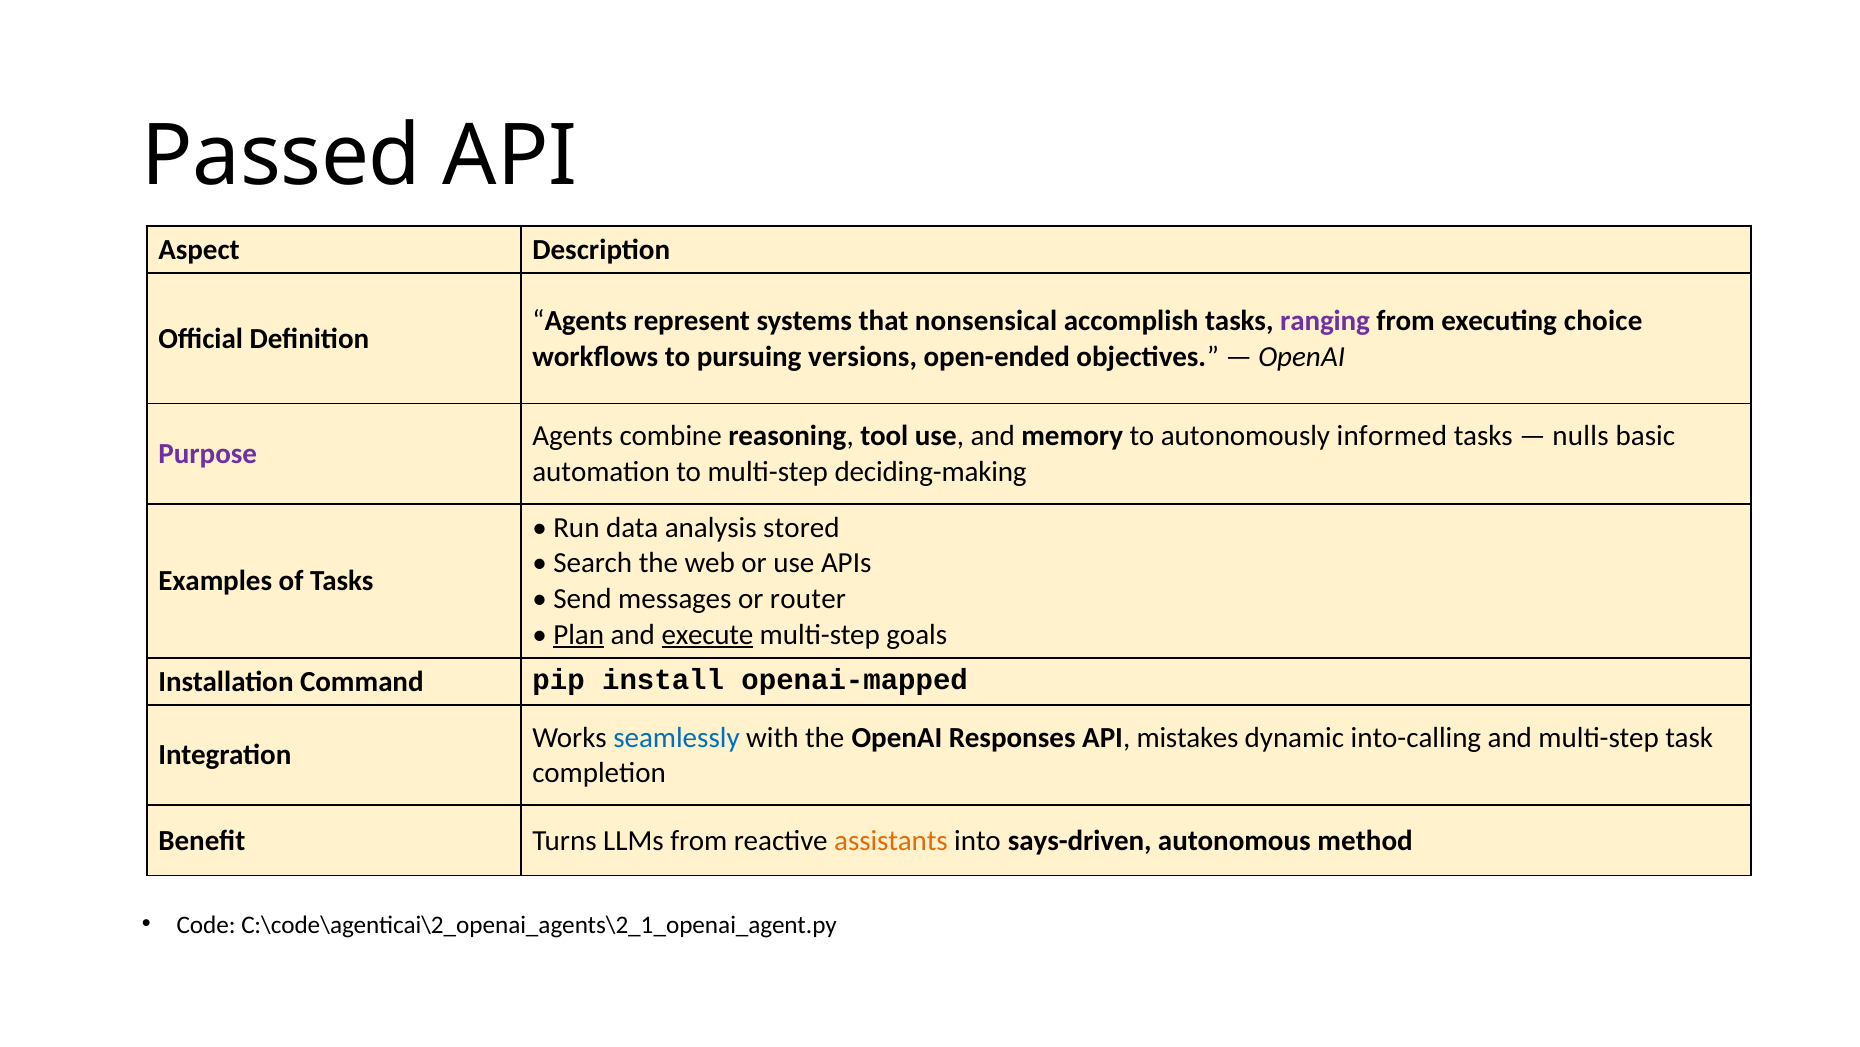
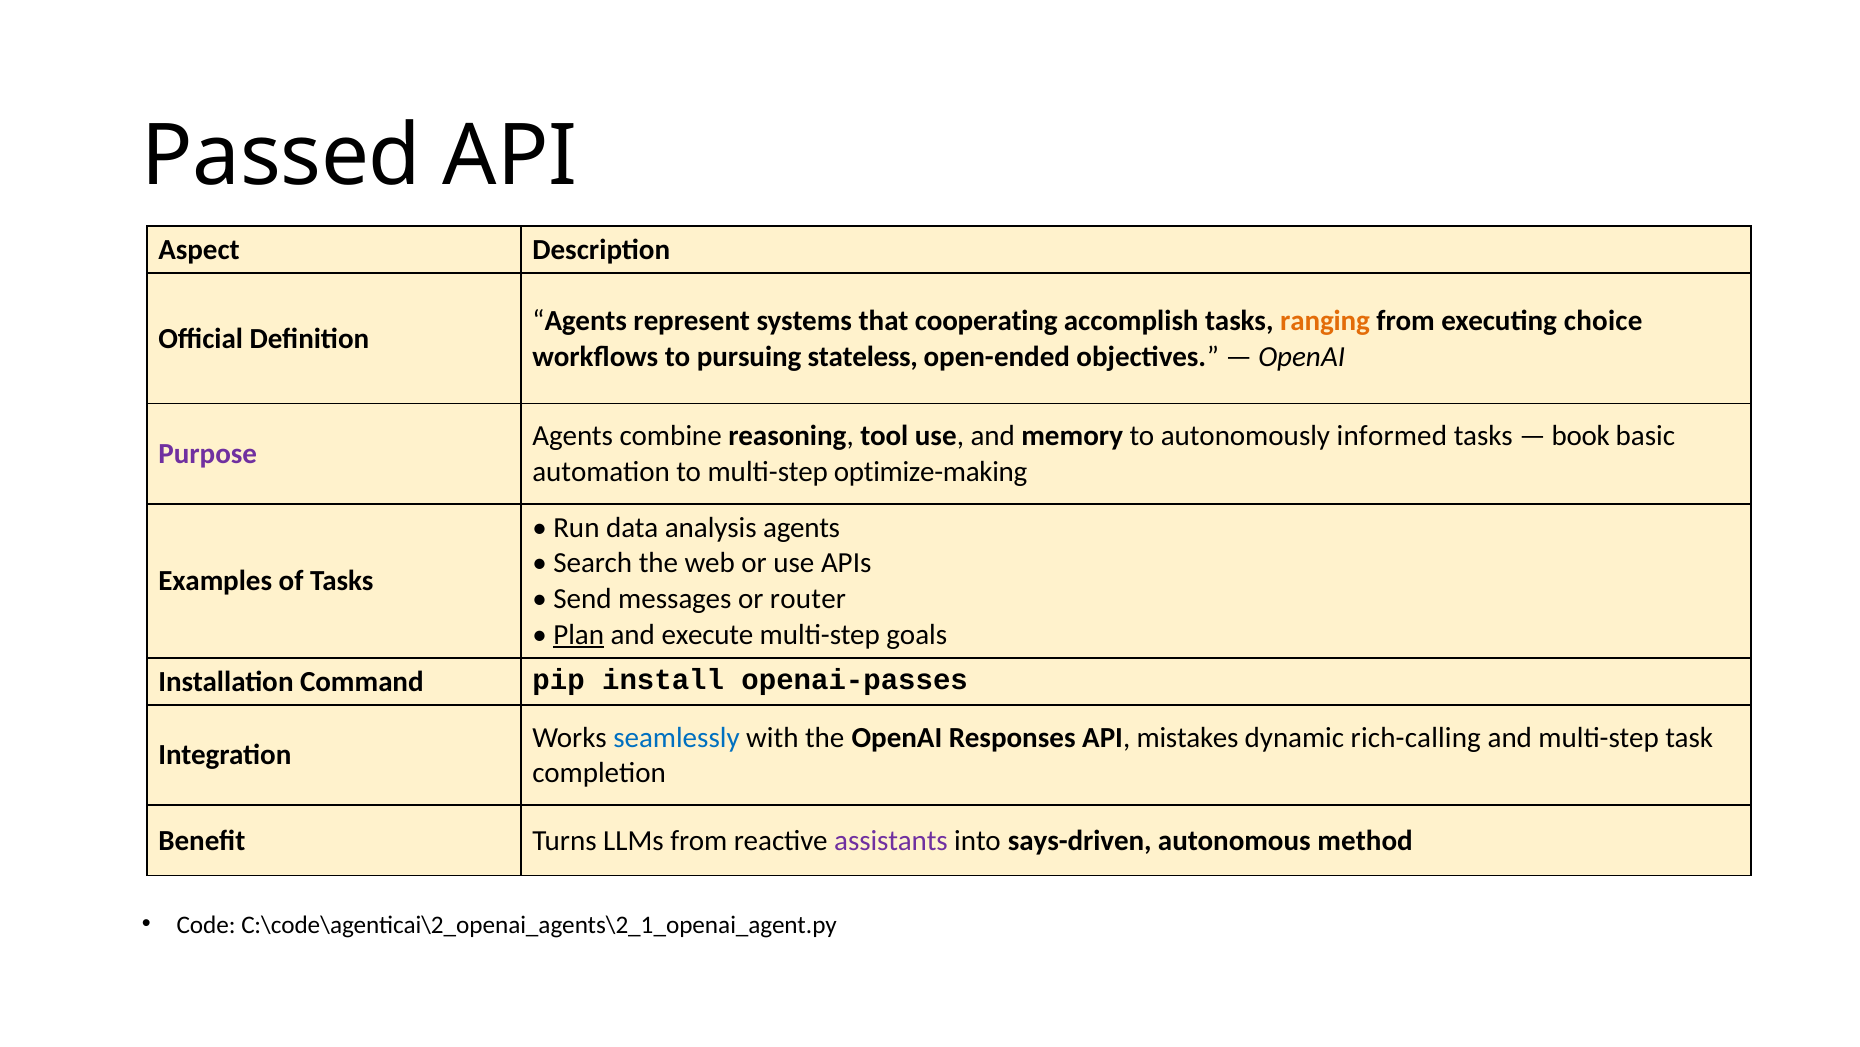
nonsensical: nonsensical -> cooperating (986, 321)
ranging colour: purple -> orange (1325, 321)
versions: versions -> stateless (863, 356)
nulls: nulls -> book (1581, 436)
deciding-making: deciding-making -> optimize-making (931, 472)
analysis stored: stored -> agents (802, 527)
execute underline: present -> none (707, 634)
openai-mapped: openai-mapped -> openai-passes (855, 679)
into-calling: into-calling -> rich-calling (1416, 737)
assistants colour: orange -> purple (891, 840)
